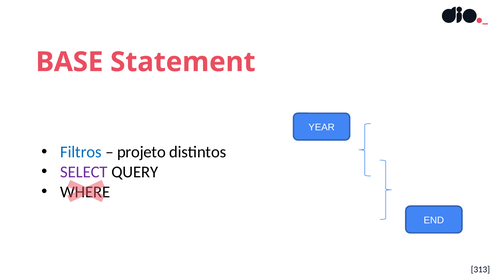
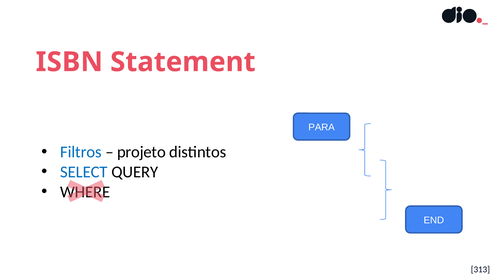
BASE: BASE -> ISBN (69, 62)
YEAR: YEAR -> PARA (322, 127)
SELECT colour: purple -> blue (84, 172)
